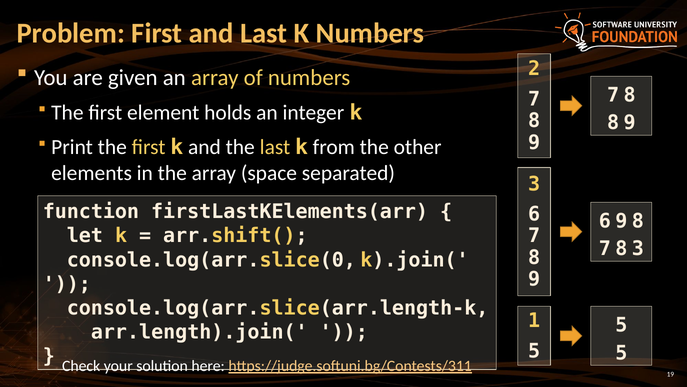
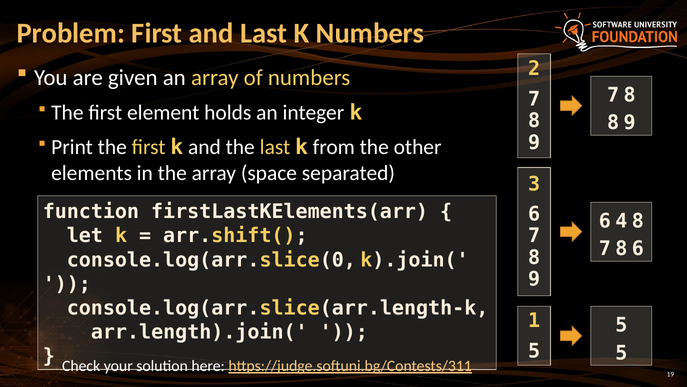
6 9: 9 -> 4 (621, 221)
8 3: 3 -> 6 (638, 248)
